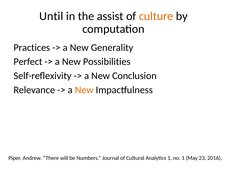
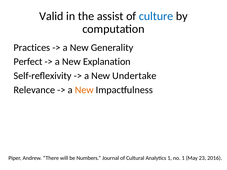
Until: Until -> Valid (51, 16)
culture colour: orange -> blue (156, 16)
Possibilities: Possibilities -> Explanation (107, 62)
Conclusion: Conclusion -> Undertake (134, 76)
